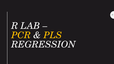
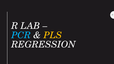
PCR colour: yellow -> light blue (21, 35)
